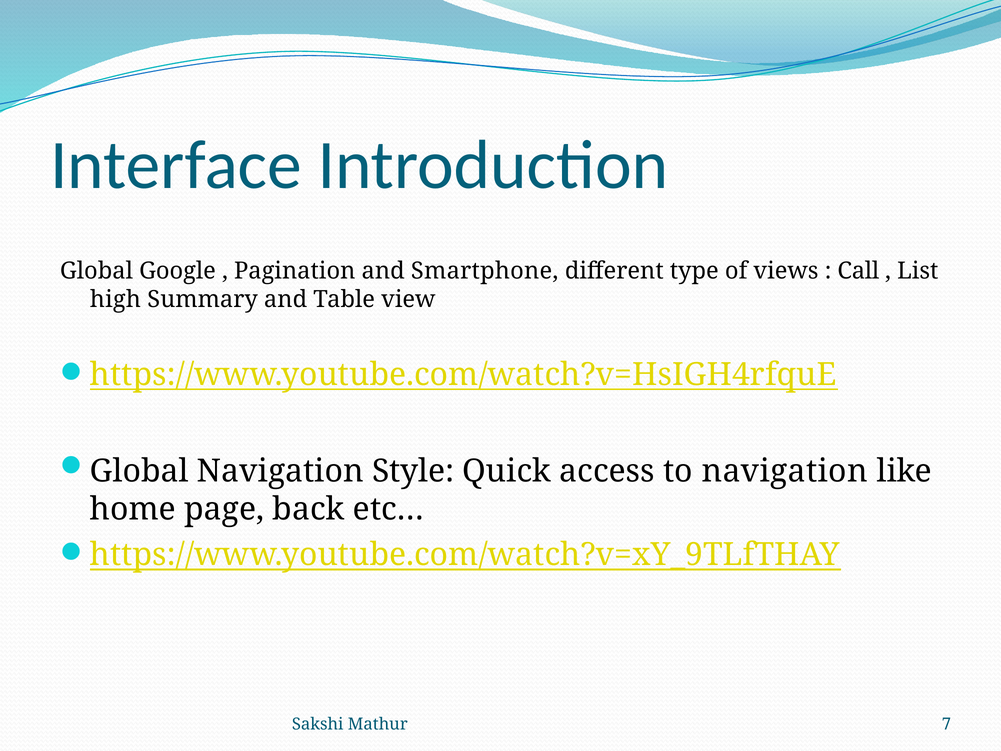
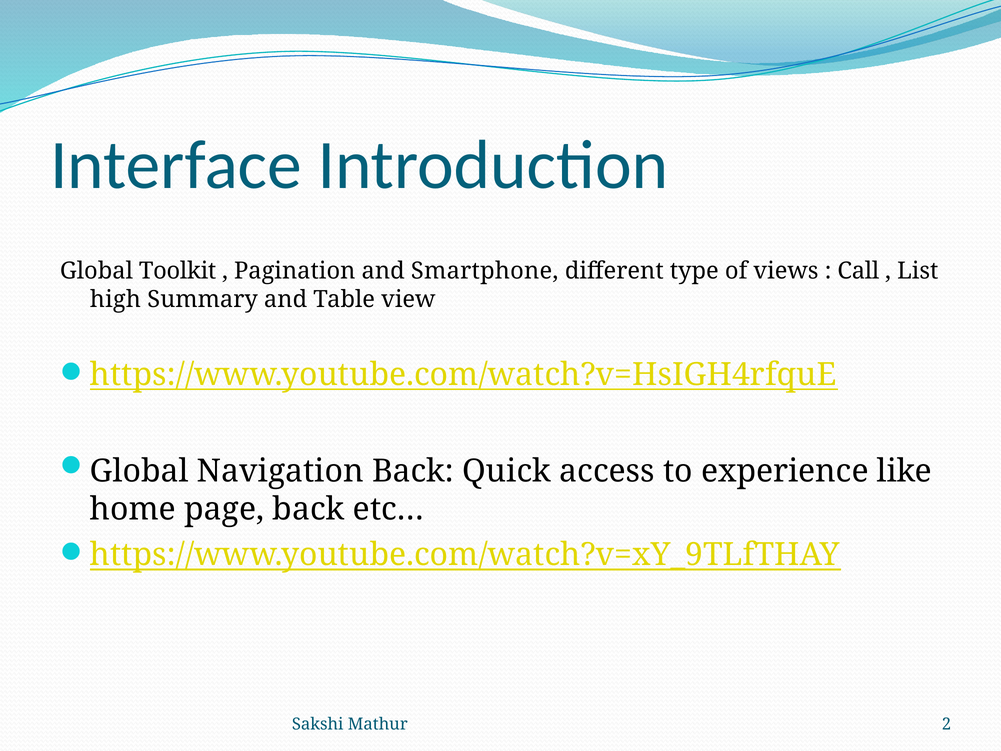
Google: Google -> Toolkit (178, 271)
Navigation Style: Style -> Back (413, 471)
to navigation: navigation -> experience (785, 471)
7: 7 -> 2 (946, 724)
